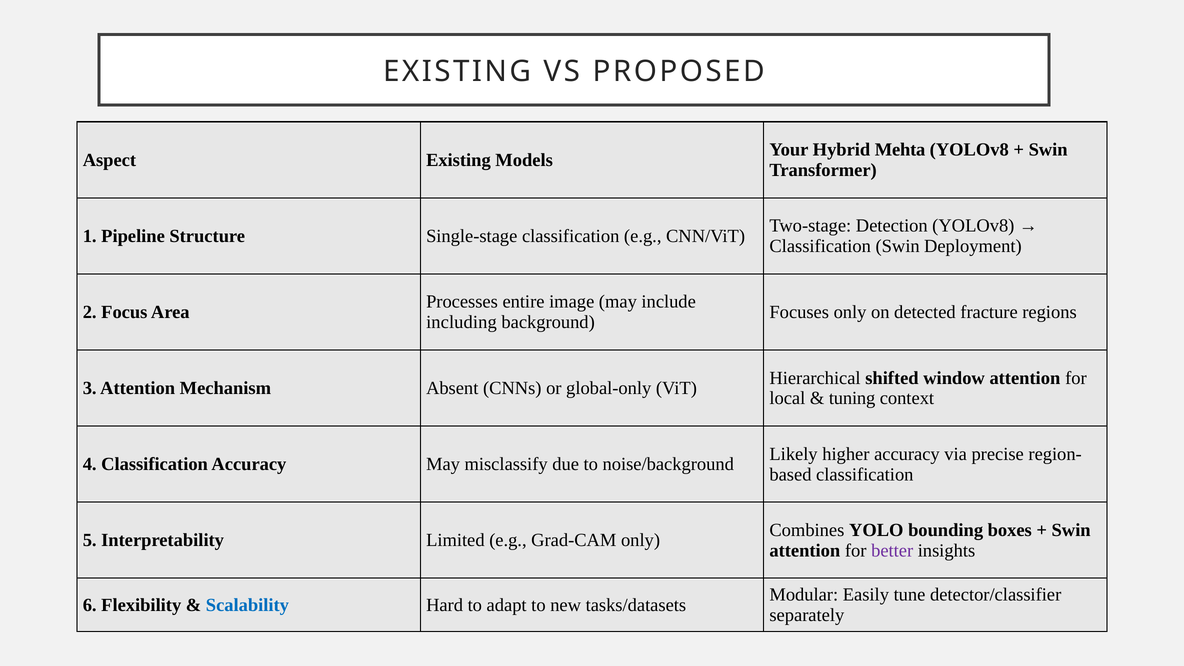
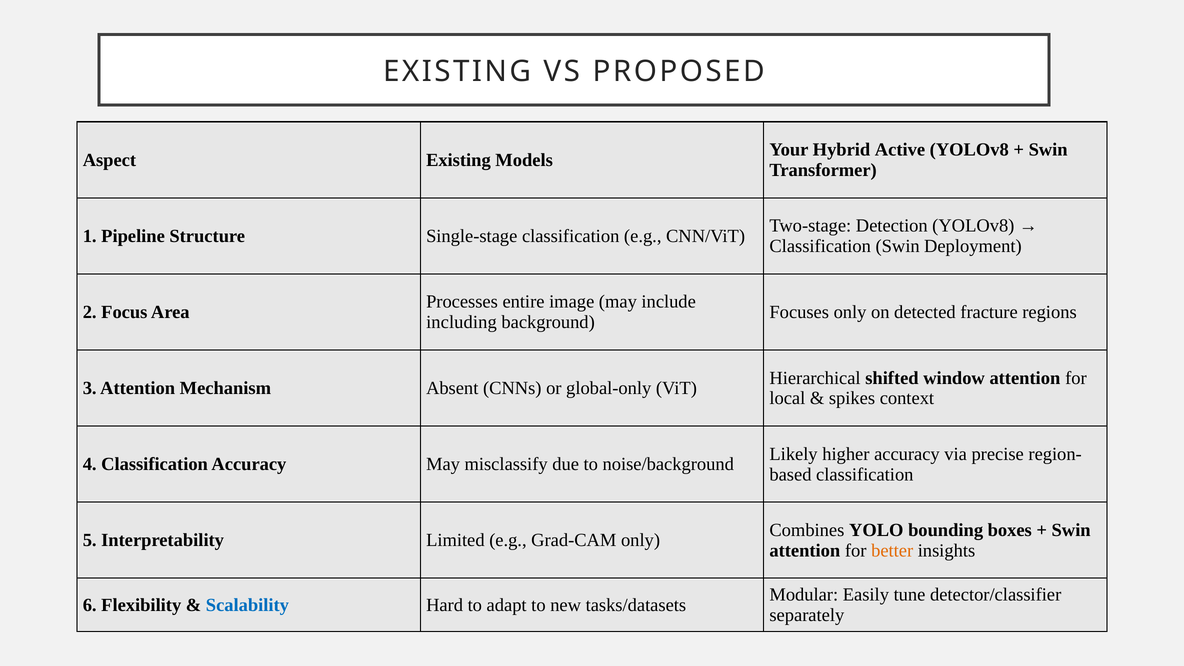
Mehta: Mehta -> Active (900, 150)
tuning: tuning -> spikes (852, 398)
better colour: purple -> orange (892, 550)
